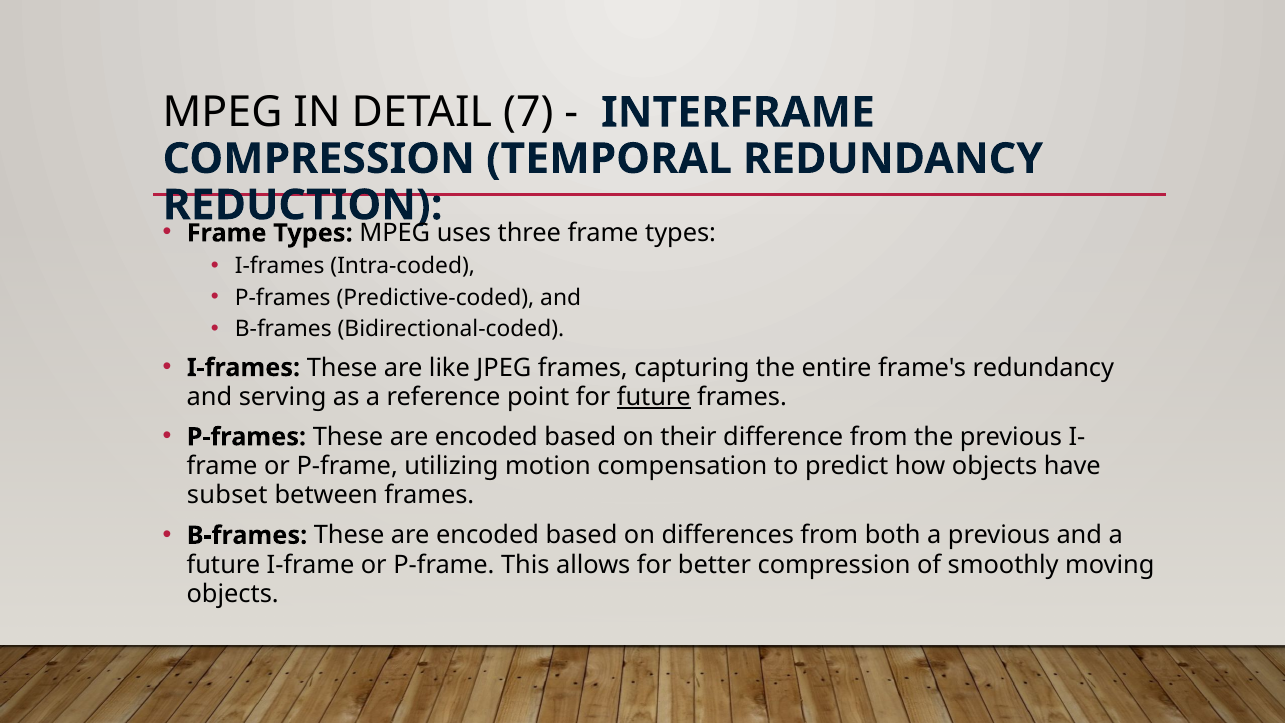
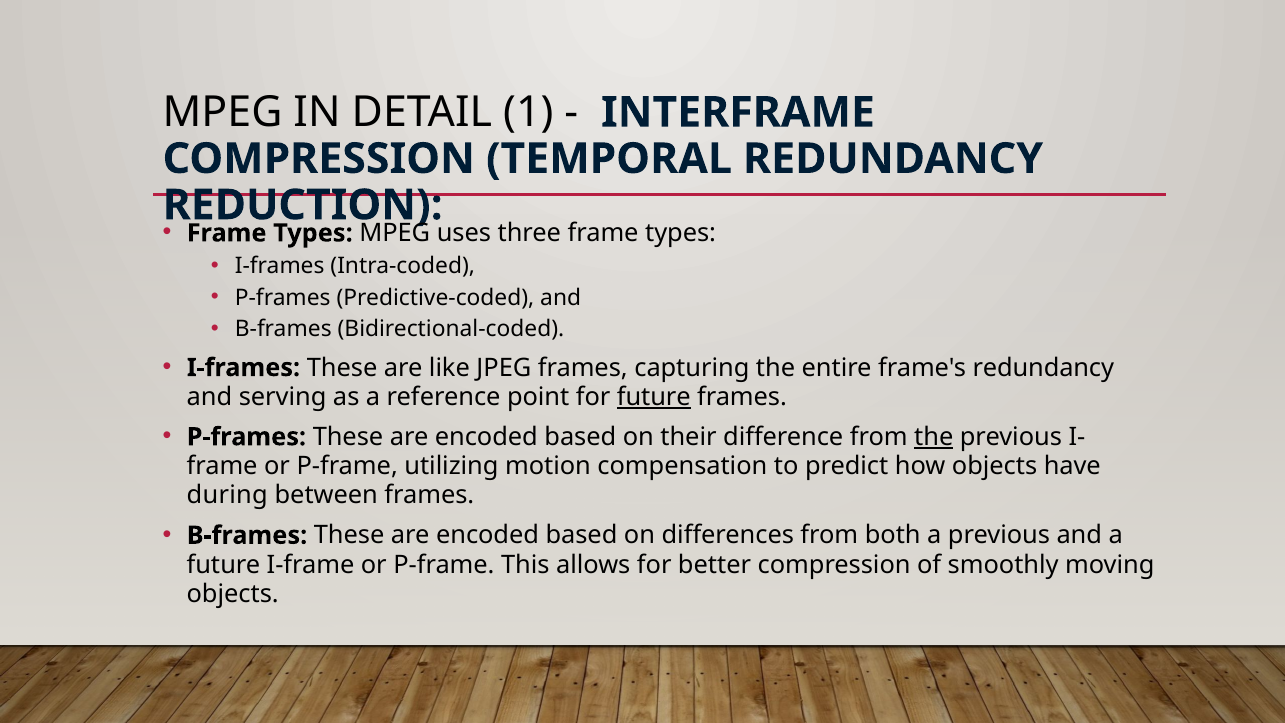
7: 7 -> 1 (528, 113)
the underline: none -> present (934, 437)
subset: subset -> during (227, 495)
